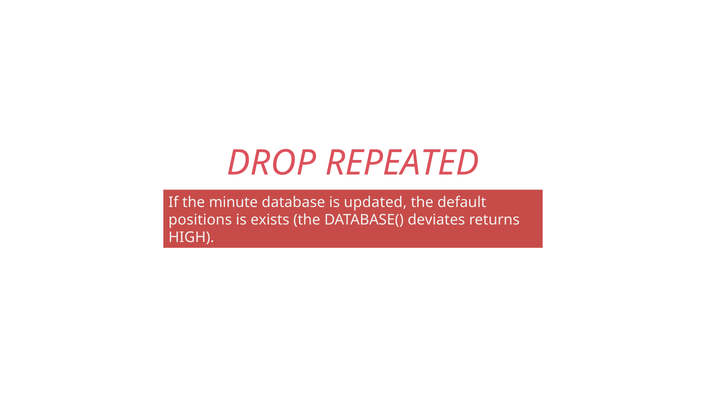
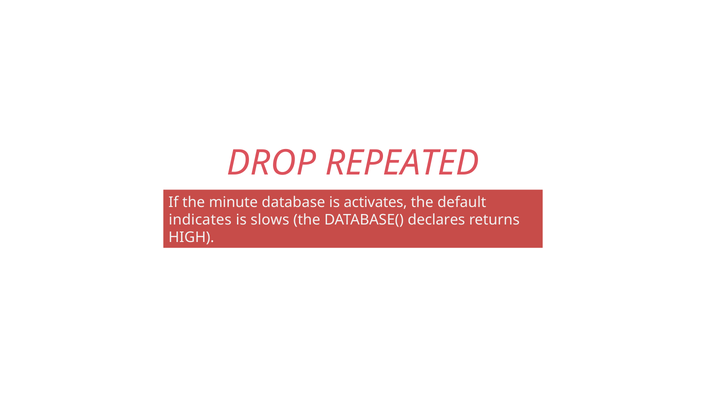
updated: updated -> activates (375, 202)
positions: positions -> indicates (200, 220)
exists: exists -> slows (270, 220)
deviates: deviates -> declares (436, 220)
